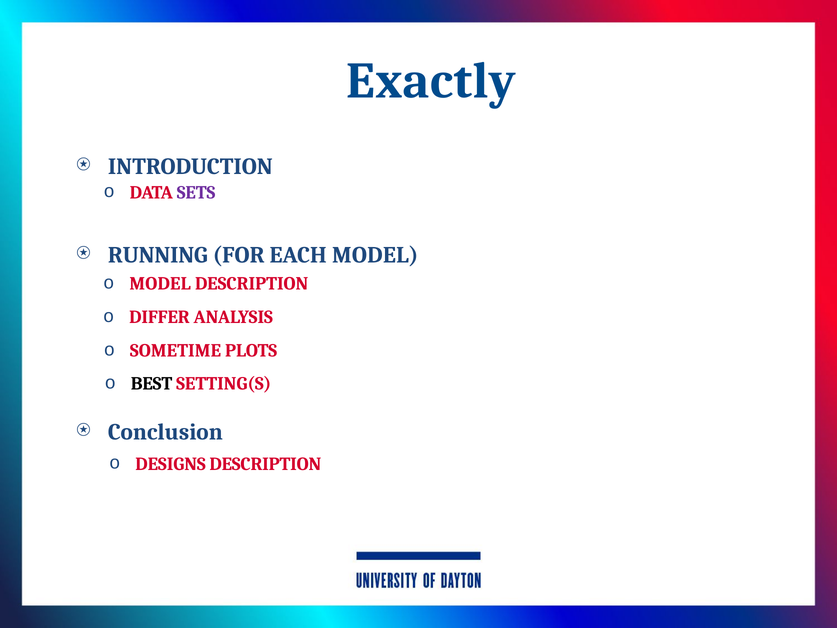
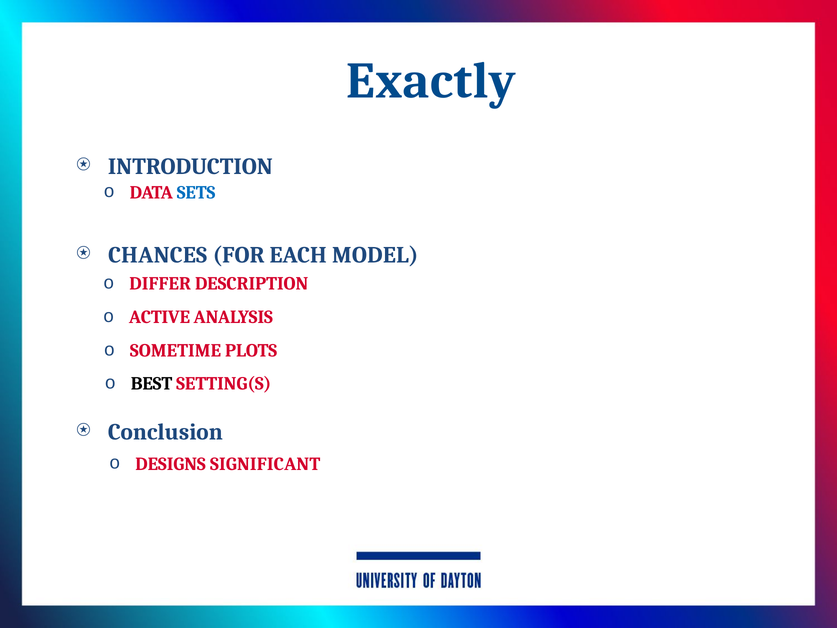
SETS colour: purple -> blue (196, 192)
RUNNING: RUNNING -> CHANCES (158, 255)
MODEL: MODEL -> DIFFER (160, 284)
DIFFER: DIFFER -> ACTIVE (159, 317)
DESIGNS DESCRIPTION: DESCRIPTION -> SIGNIFICANT (265, 464)
